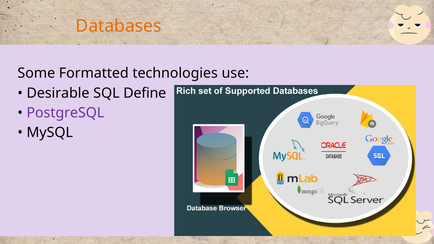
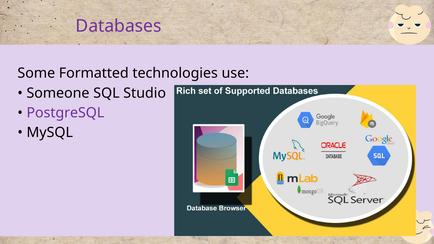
Databases colour: orange -> purple (119, 26)
Desirable: Desirable -> Someone (58, 93)
Define: Define -> Studio (145, 93)
